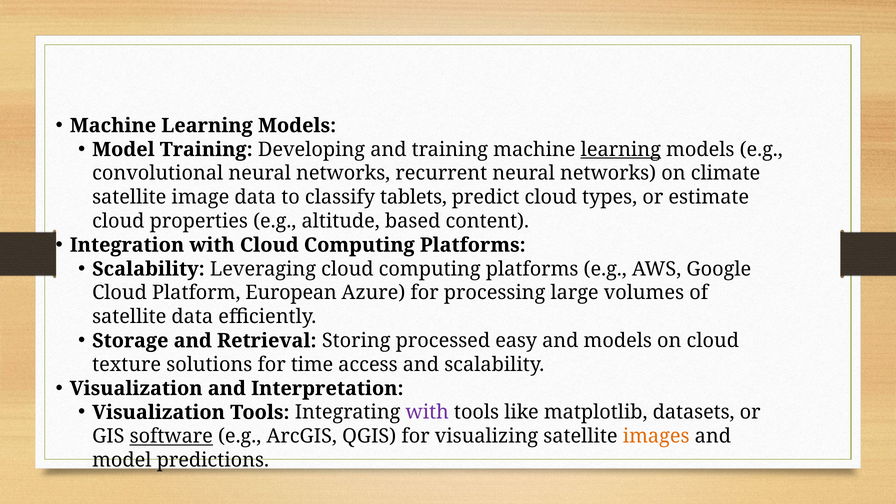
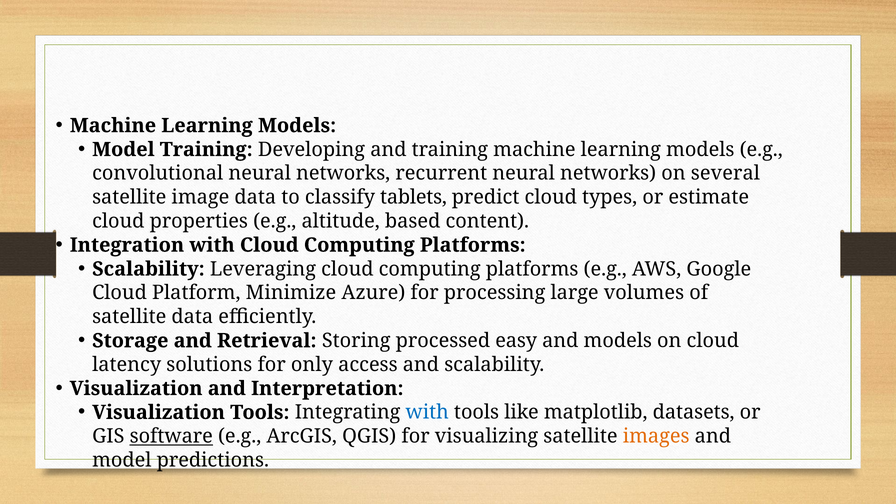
learning underline: present -> none (621, 150)
climate: climate -> several (725, 173)
European: European -> Minimize (291, 293)
texture: texture -> latency (127, 365)
time: time -> only (312, 365)
with colour: purple -> blue (427, 412)
